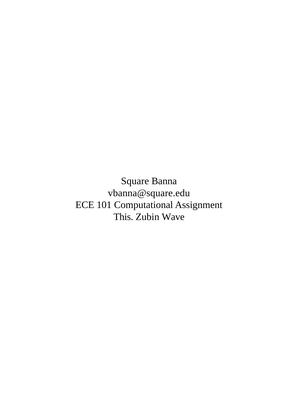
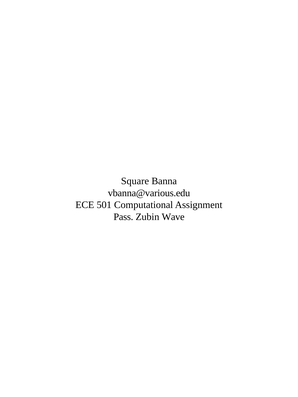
vbanna@square.edu: vbanna@square.edu -> vbanna@various.edu (149, 193)
101: 101 -> 501 (104, 205)
This: This -> Pass (123, 217)
